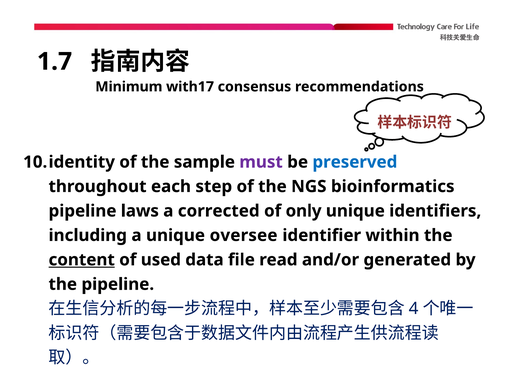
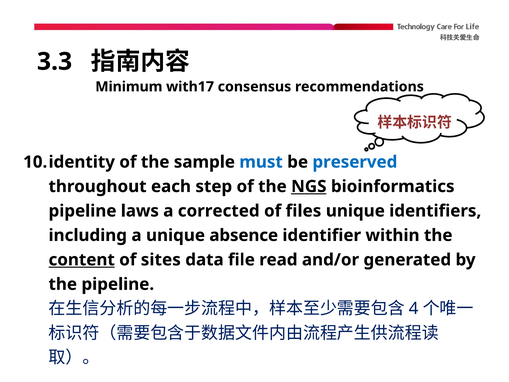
1.7: 1.7 -> 3.3 (55, 62)
must colour: purple -> blue (261, 162)
NGS underline: none -> present (309, 186)
only: only -> files (303, 211)
oversee: oversee -> absence (244, 235)
used: used -> sites (161, 260)
